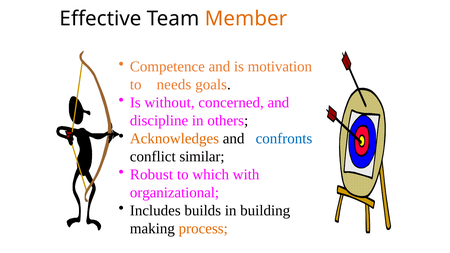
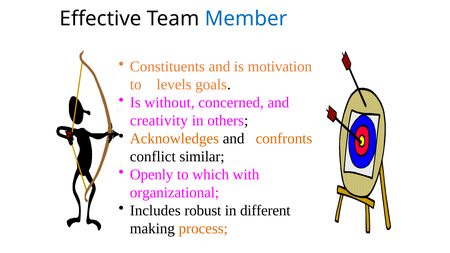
Member colour: orange -> blue (246, 19)
Competence: Competence -> Constituents (167, 67)
needs: needs -> levels (174, 85)
discipline: discipline -> creativity (159, 121)
confronts colour: blue -> orange (284, 139)
Robust: Robust -> Openly (152, 175)
builds: builds -> robust (203, 211)
building: building -> different (265, 211)
